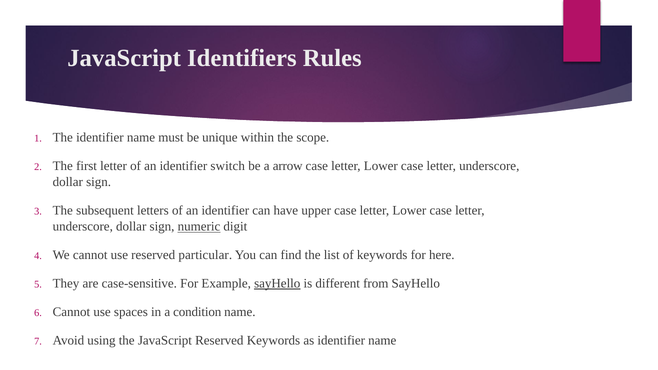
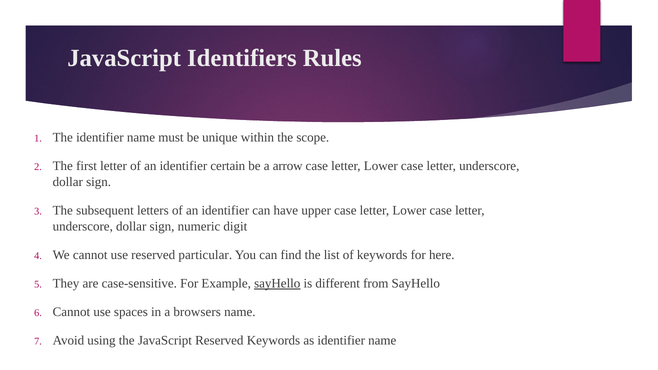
switch: switch -> certain (228, 166)
numeric underline: present -> none (199, 227)
condition: condition -> browsers (197, 312)
